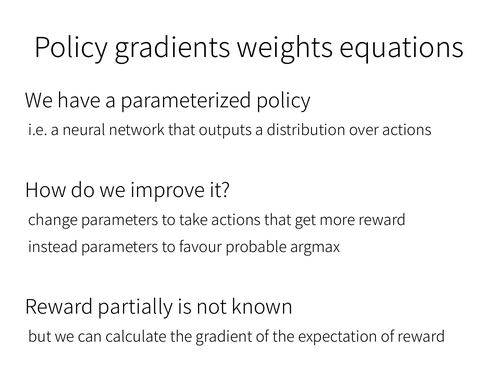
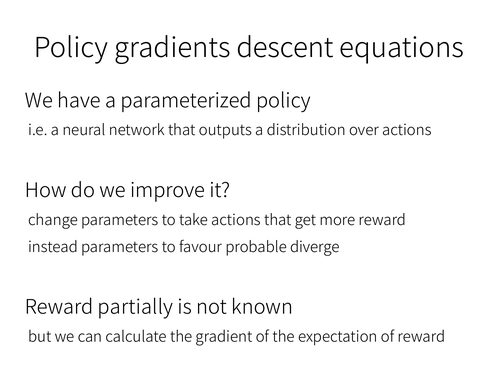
weights: weights -> descent (285, 48)
argmax: argmax -> diverge (315, 247)
